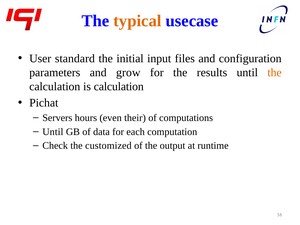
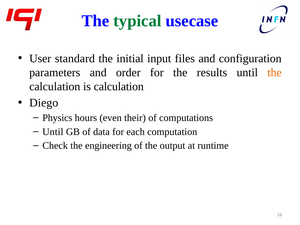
typical colour: orange -> green (137, 21)
grow: grow -> order (128, 72)
Pichat: Pichat -> Diego (44, 103)
Servers: Servers -> Physics (57, 118)
customized: customized -> engineering (108, 146)
